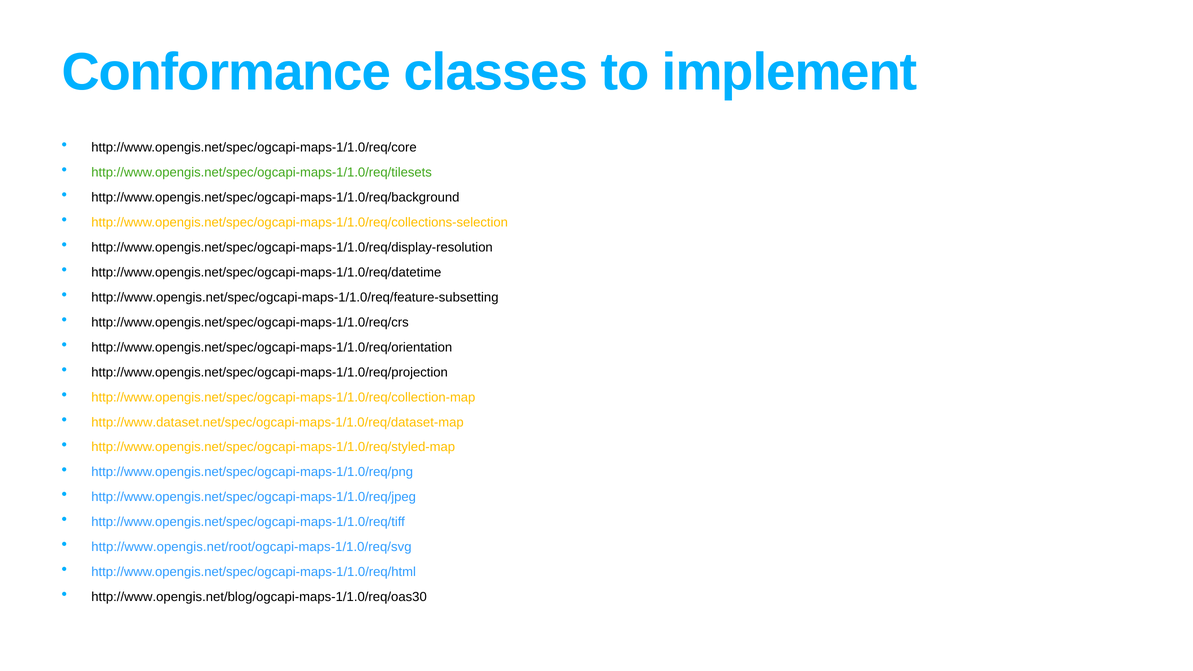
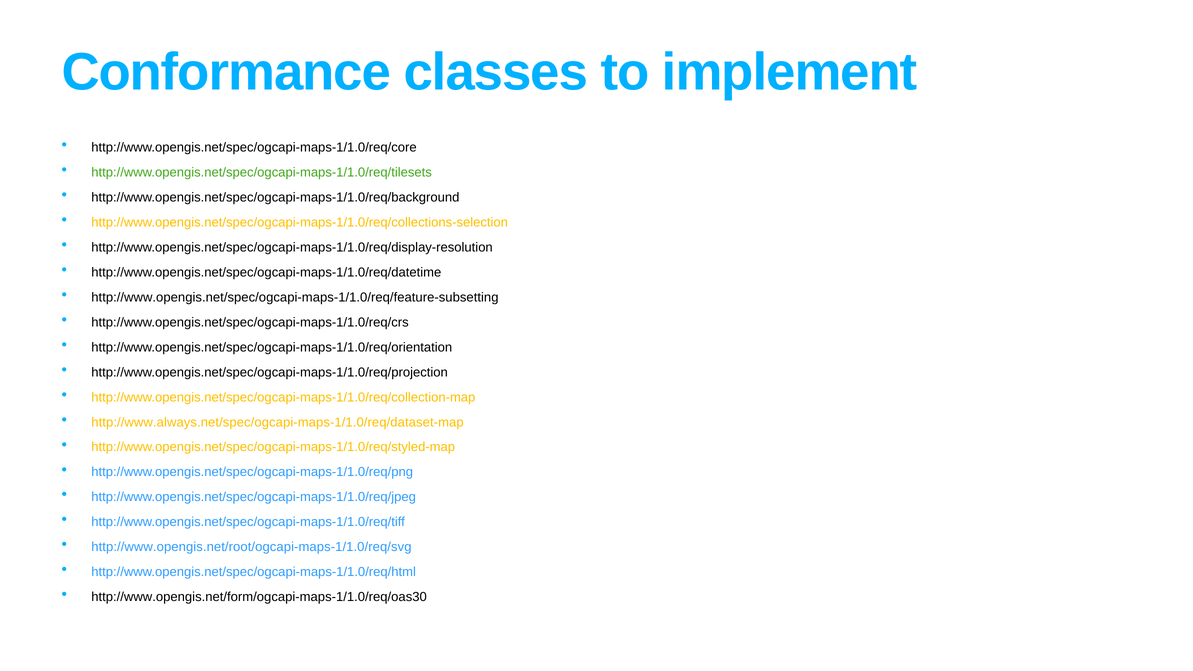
http://www.dataset.net/spec/ogcapi-maps-1/1.0/req/dataset-map: http://www.dataset.net/spec/ogcapi-maps-1/1.0/req/dataset-map -> http://www.always.net/spec/ogcapi-maps-1/1.0/req/dataset-map (278, 422)
http://www.opengis.net/blog/ogcapi-maps-1/1.0/req/oas30: http://www.opengis.net/blog/ogcapi-maps-1/1.0/req/oas30 -> http://www.opengis.net/form/ogcapi-maps-1/1.0/req/oas30 (259, 597)
